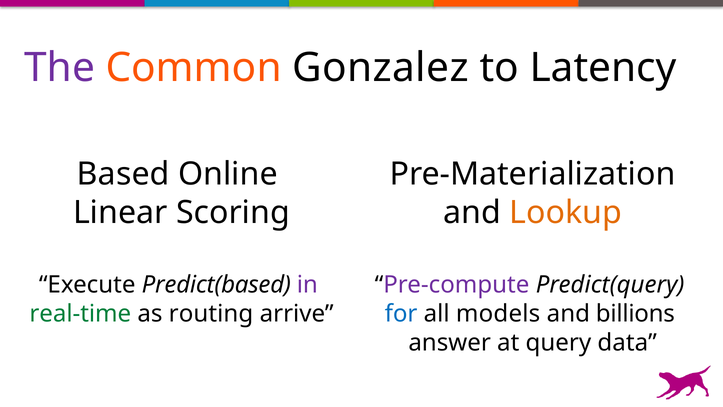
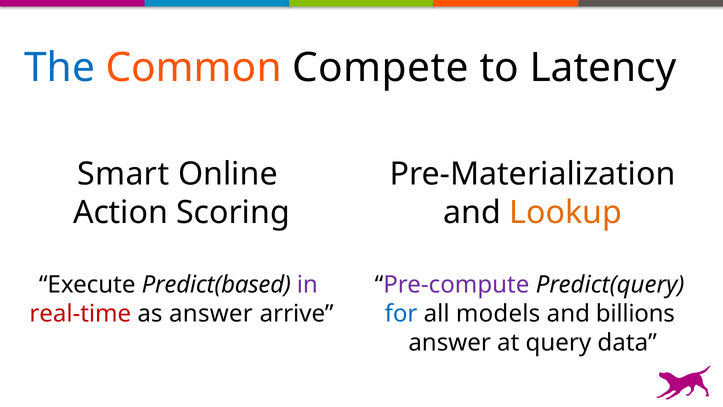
The colour: purple -> blue (60, 68)
Gonzalez: Gonzalez -> Compete (380, 68)
Based: Based -> Smart (123, 174)
Linear: Linear -> Action (120, 212)
real-time colour: green -> red (80, 314)
as routing: routing -> answer (211, 314)
